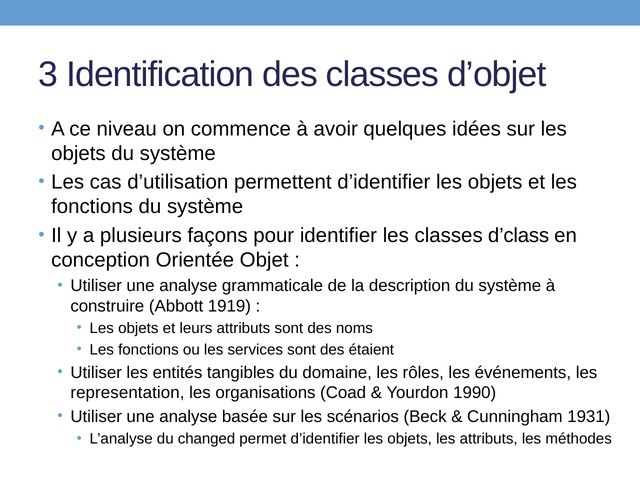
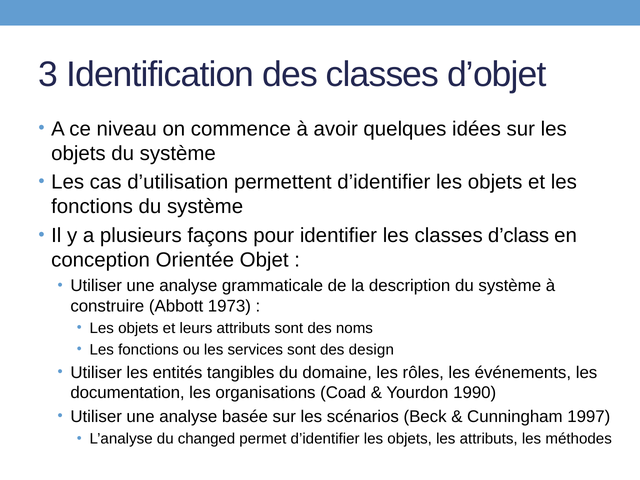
1919: 1919 -> 1973 (229, 306)
étaient: étaient -> design (371, 350)
representation: representation -> documentation (128, 393)
1931: 1931 -> 1997 (589, 417)
